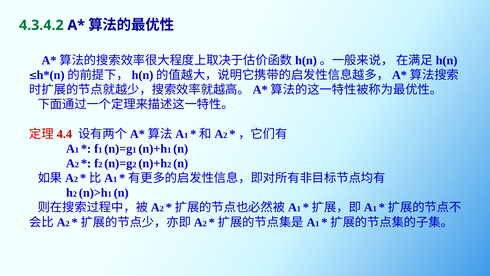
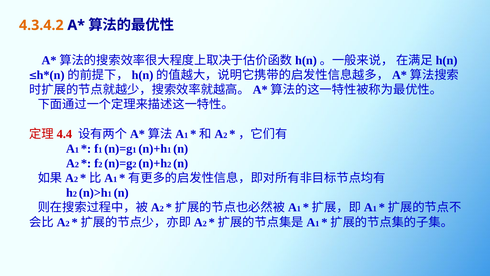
4.3.4.2 colour: green -> orange (41, 25)
